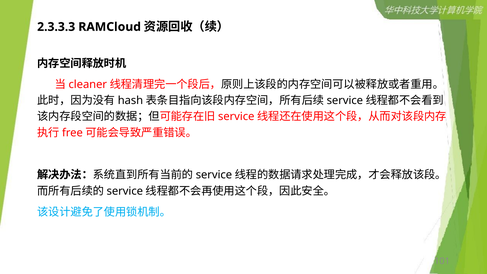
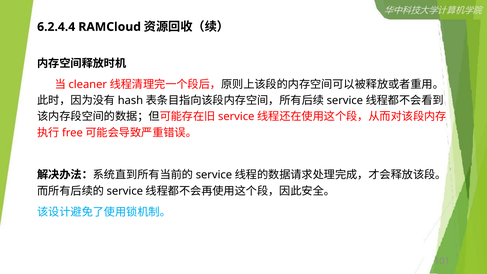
2.3.3.3: 2.3.3.3 -> 6.2.4.4 (56, 27)
